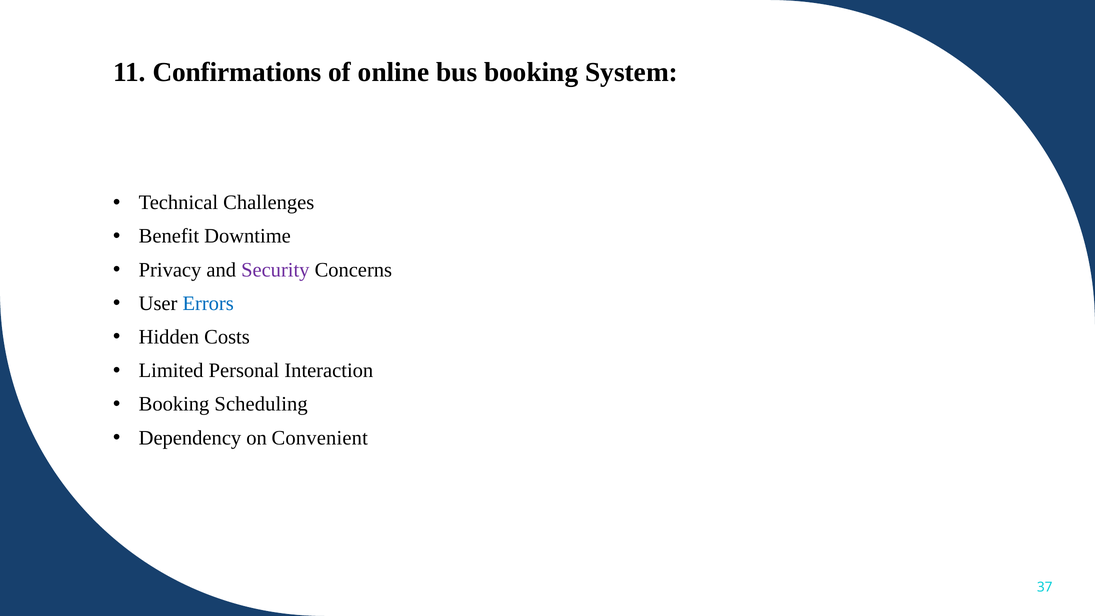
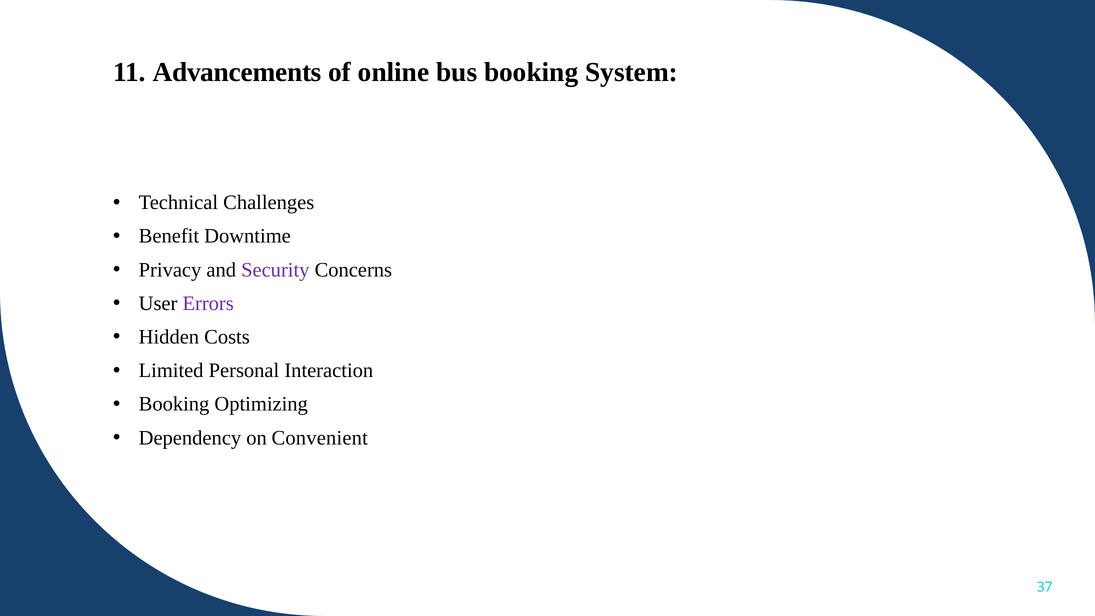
Confirmations: Confirmations -> Advancements (237, 72)
Errors colour: blue -> purple (208, 303)
Scheduling: Scheduling -> Optimizing (261, 404)
